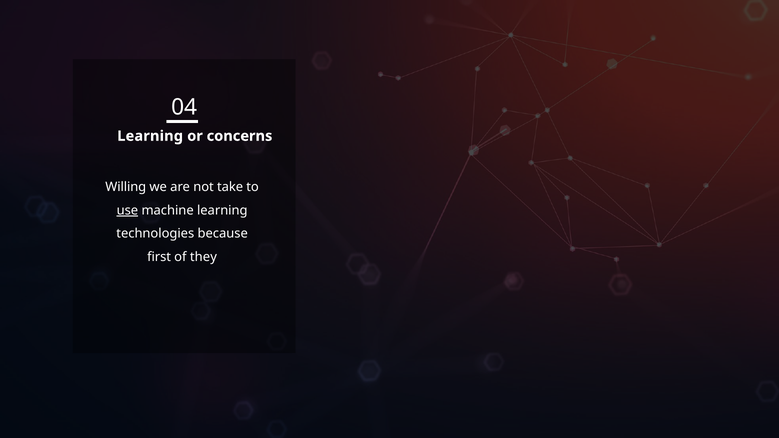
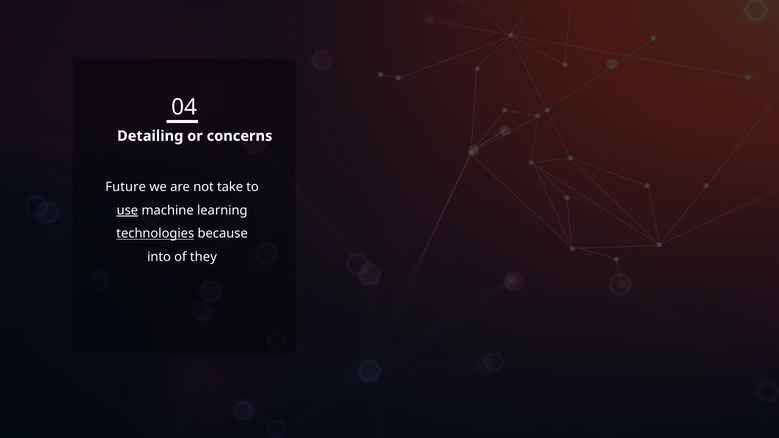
Learning: Learning -> Detailing (150, 136)
Willing: Willing -> Future (126, 187)
technologies underline: none -> present (155, 234)
first: first -> into (159, 257)
